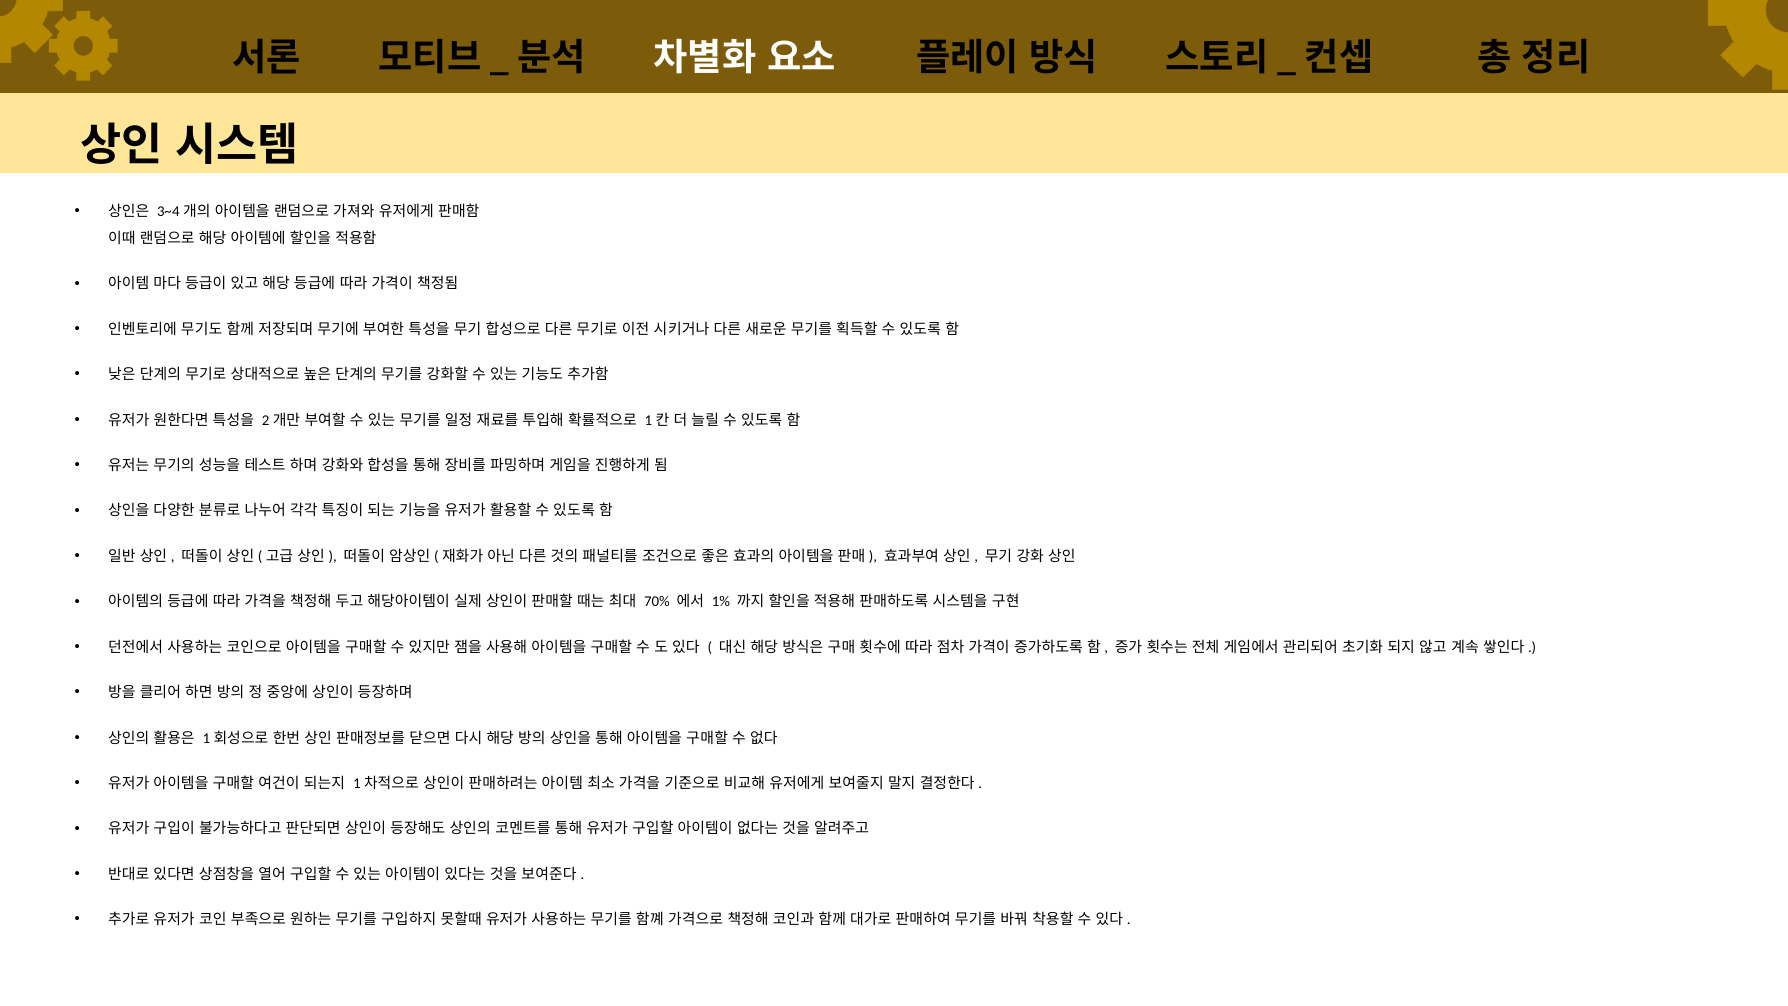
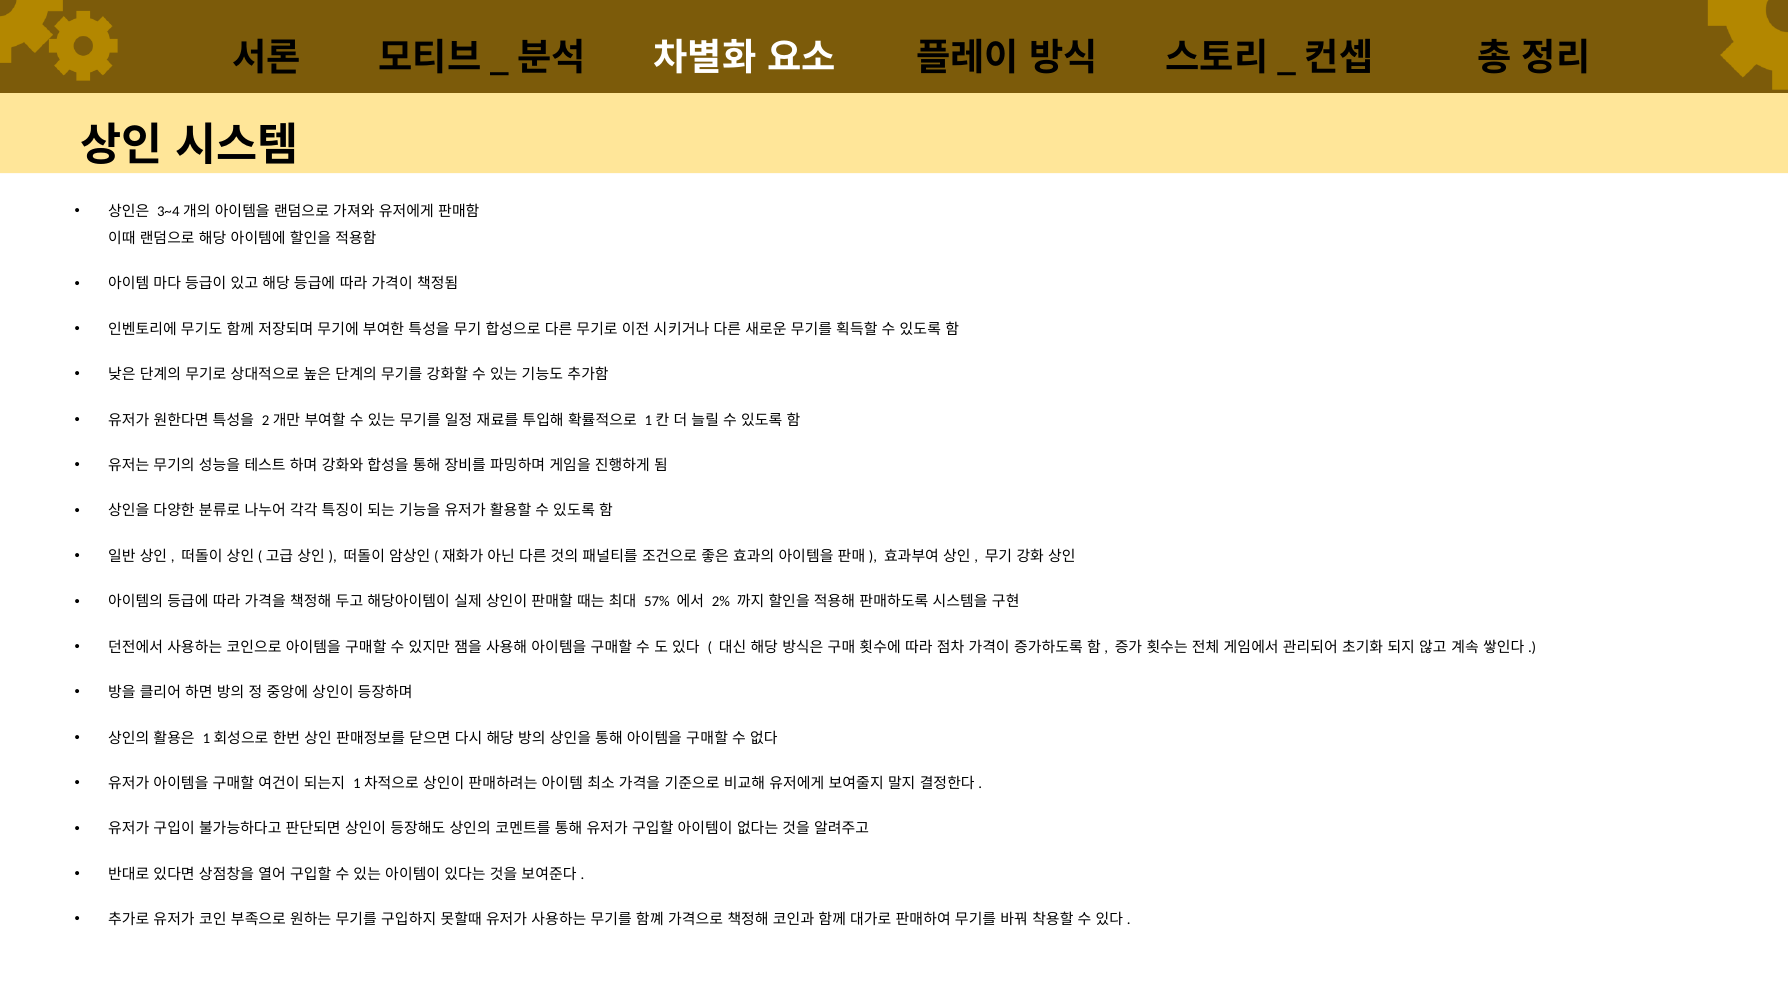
70%: 70% -> 57% (657, 602)
1%: 1% -> 2% (721, 602)
